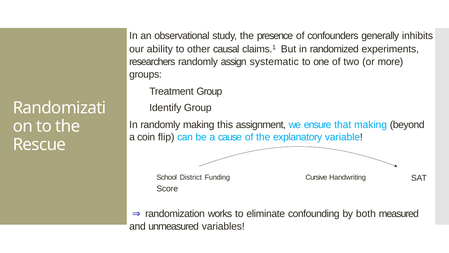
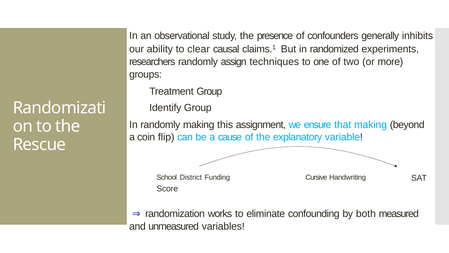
other: other -> clear (199, 49)
assign systematic: systematic -> techniques (274, 62)
